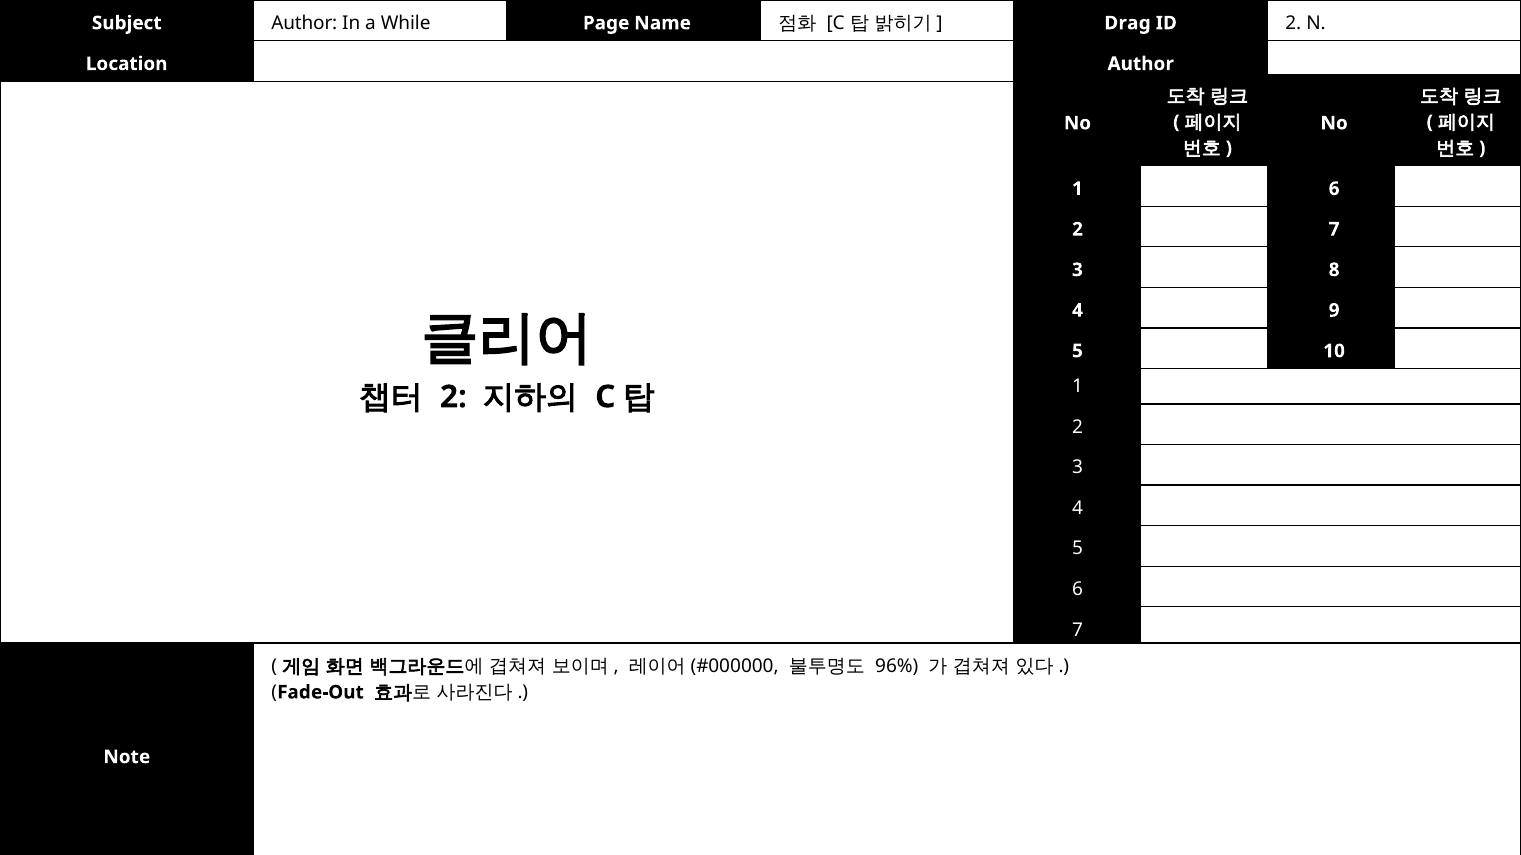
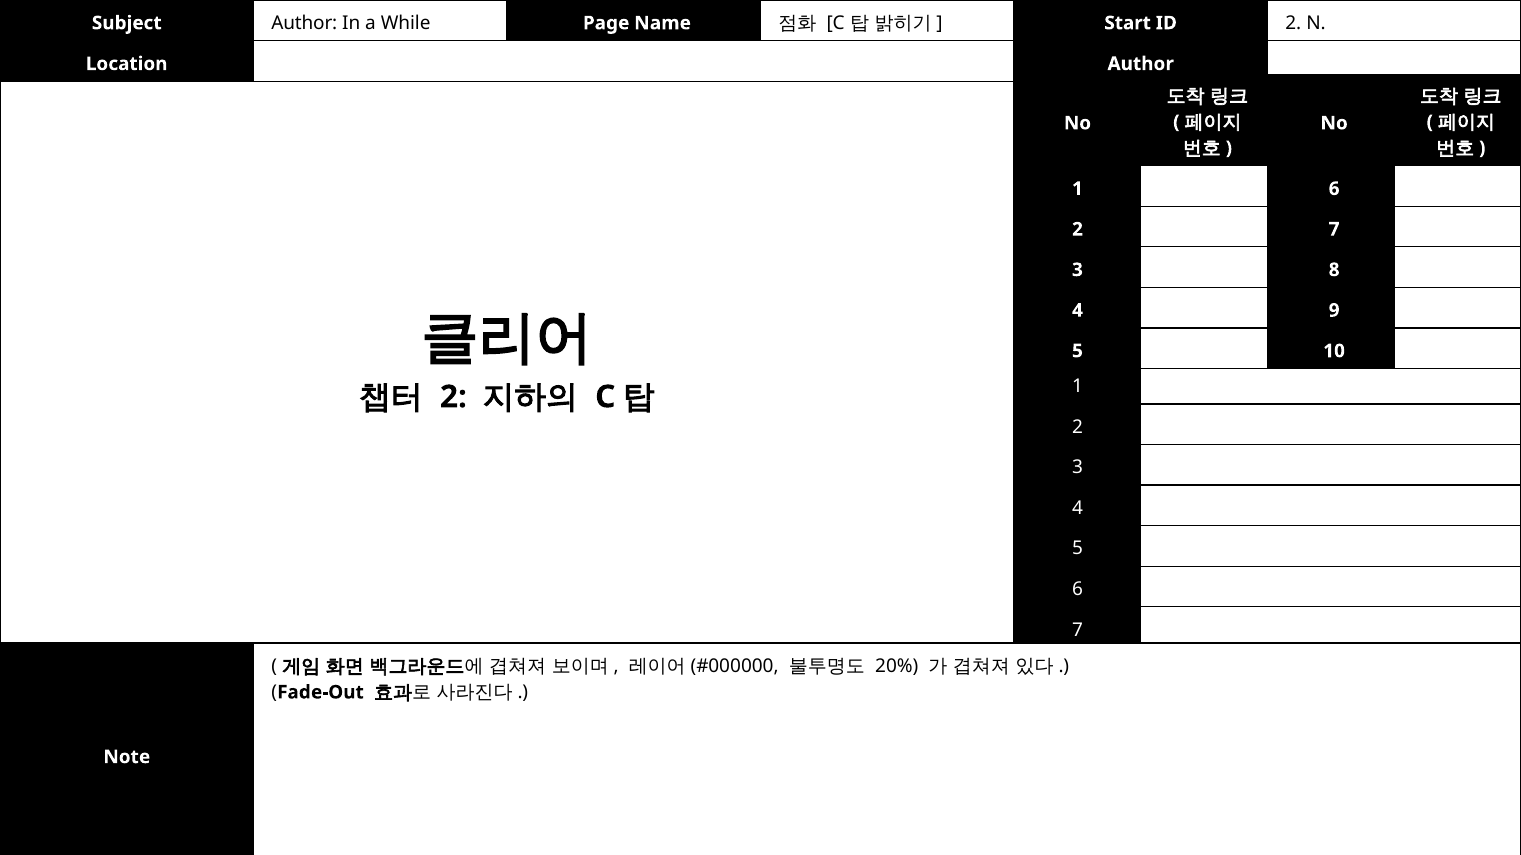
Drag: Drag -> Start (1128, 23)
96%: 96% -> 20% (897, 667)
